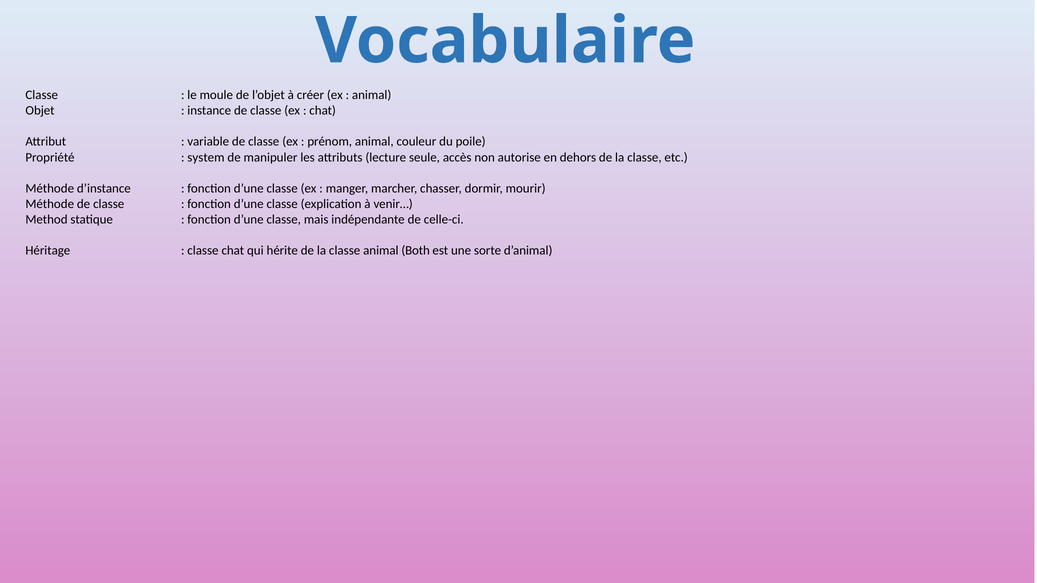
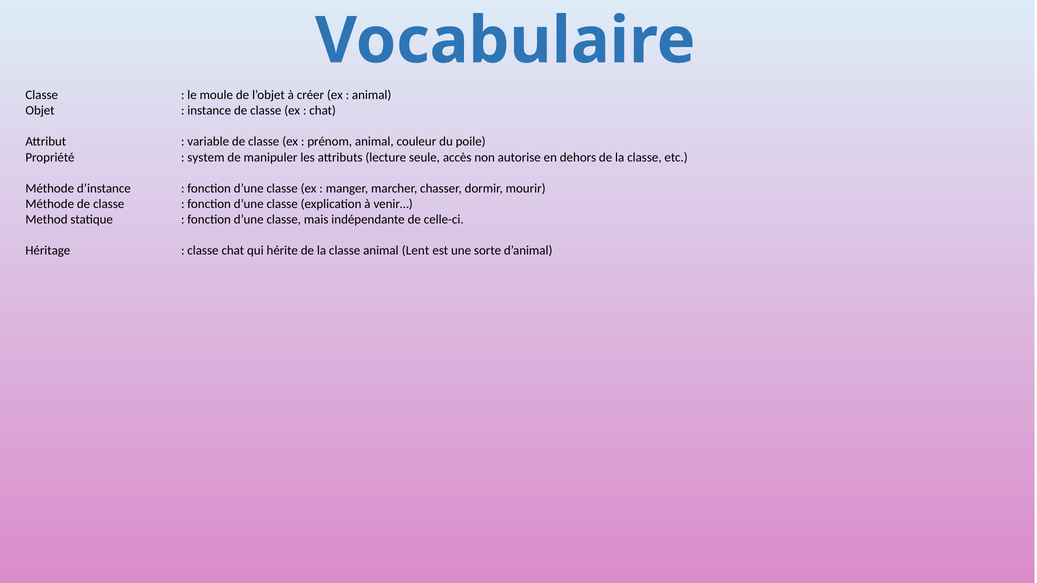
Both: Both -> Lent (415, 251)
